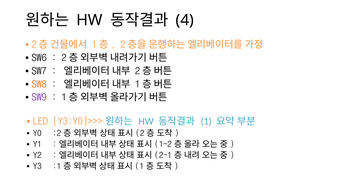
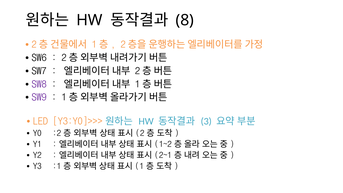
4: 4 -> 8 (185, 20)
SW8 colour: orange -> purple (39, 84)
1: 1 -> 3 (206, 121)
